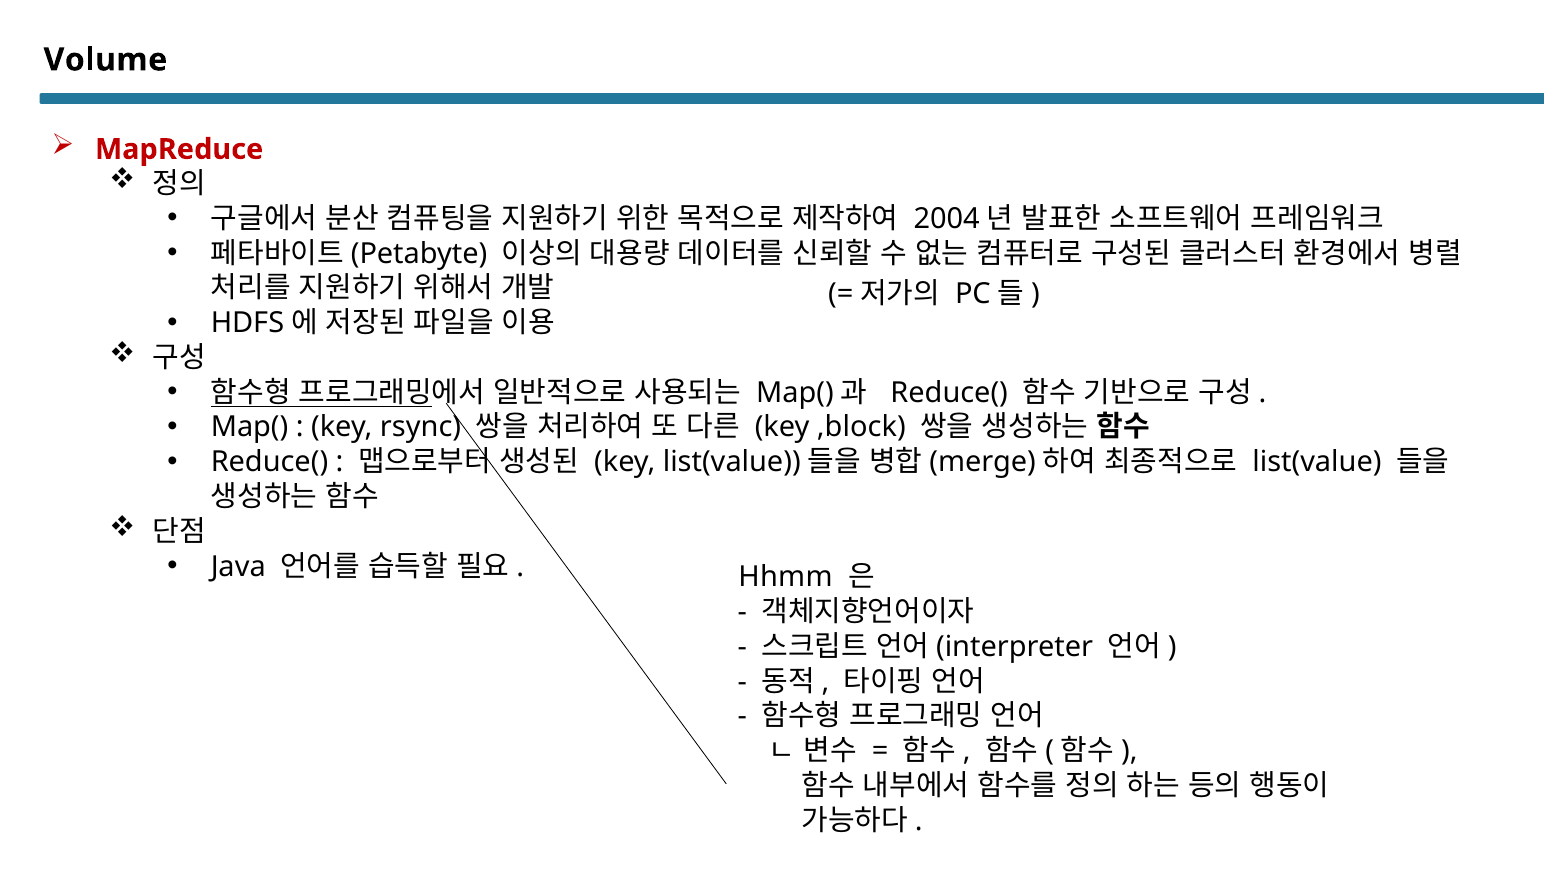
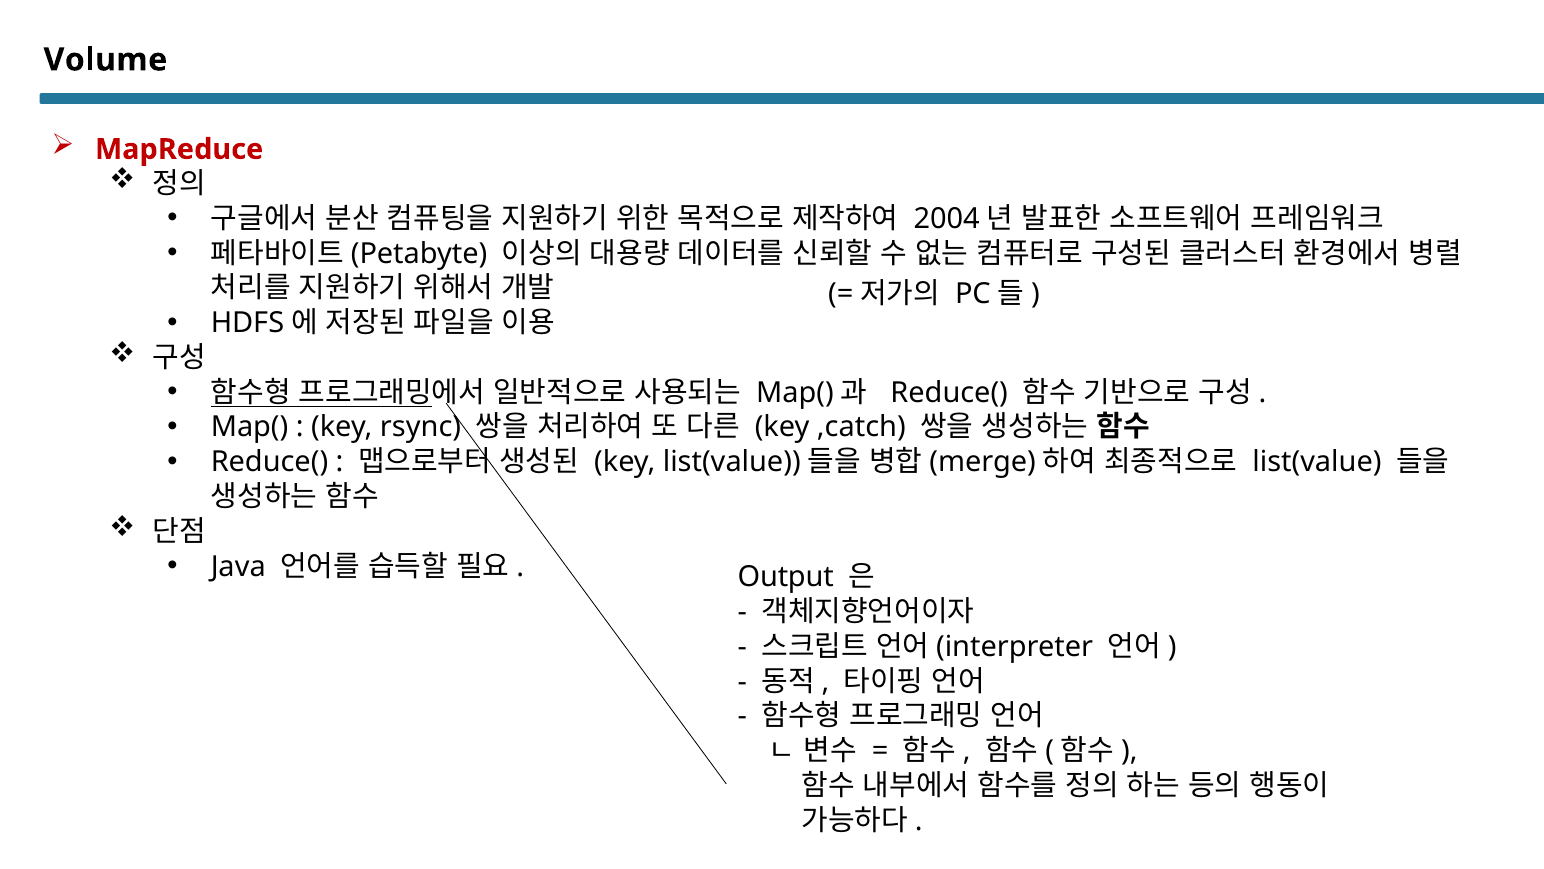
,block: ,block -> ,catch (861, 427)
Hhmm: Hhmm -> Output (786, 577)
